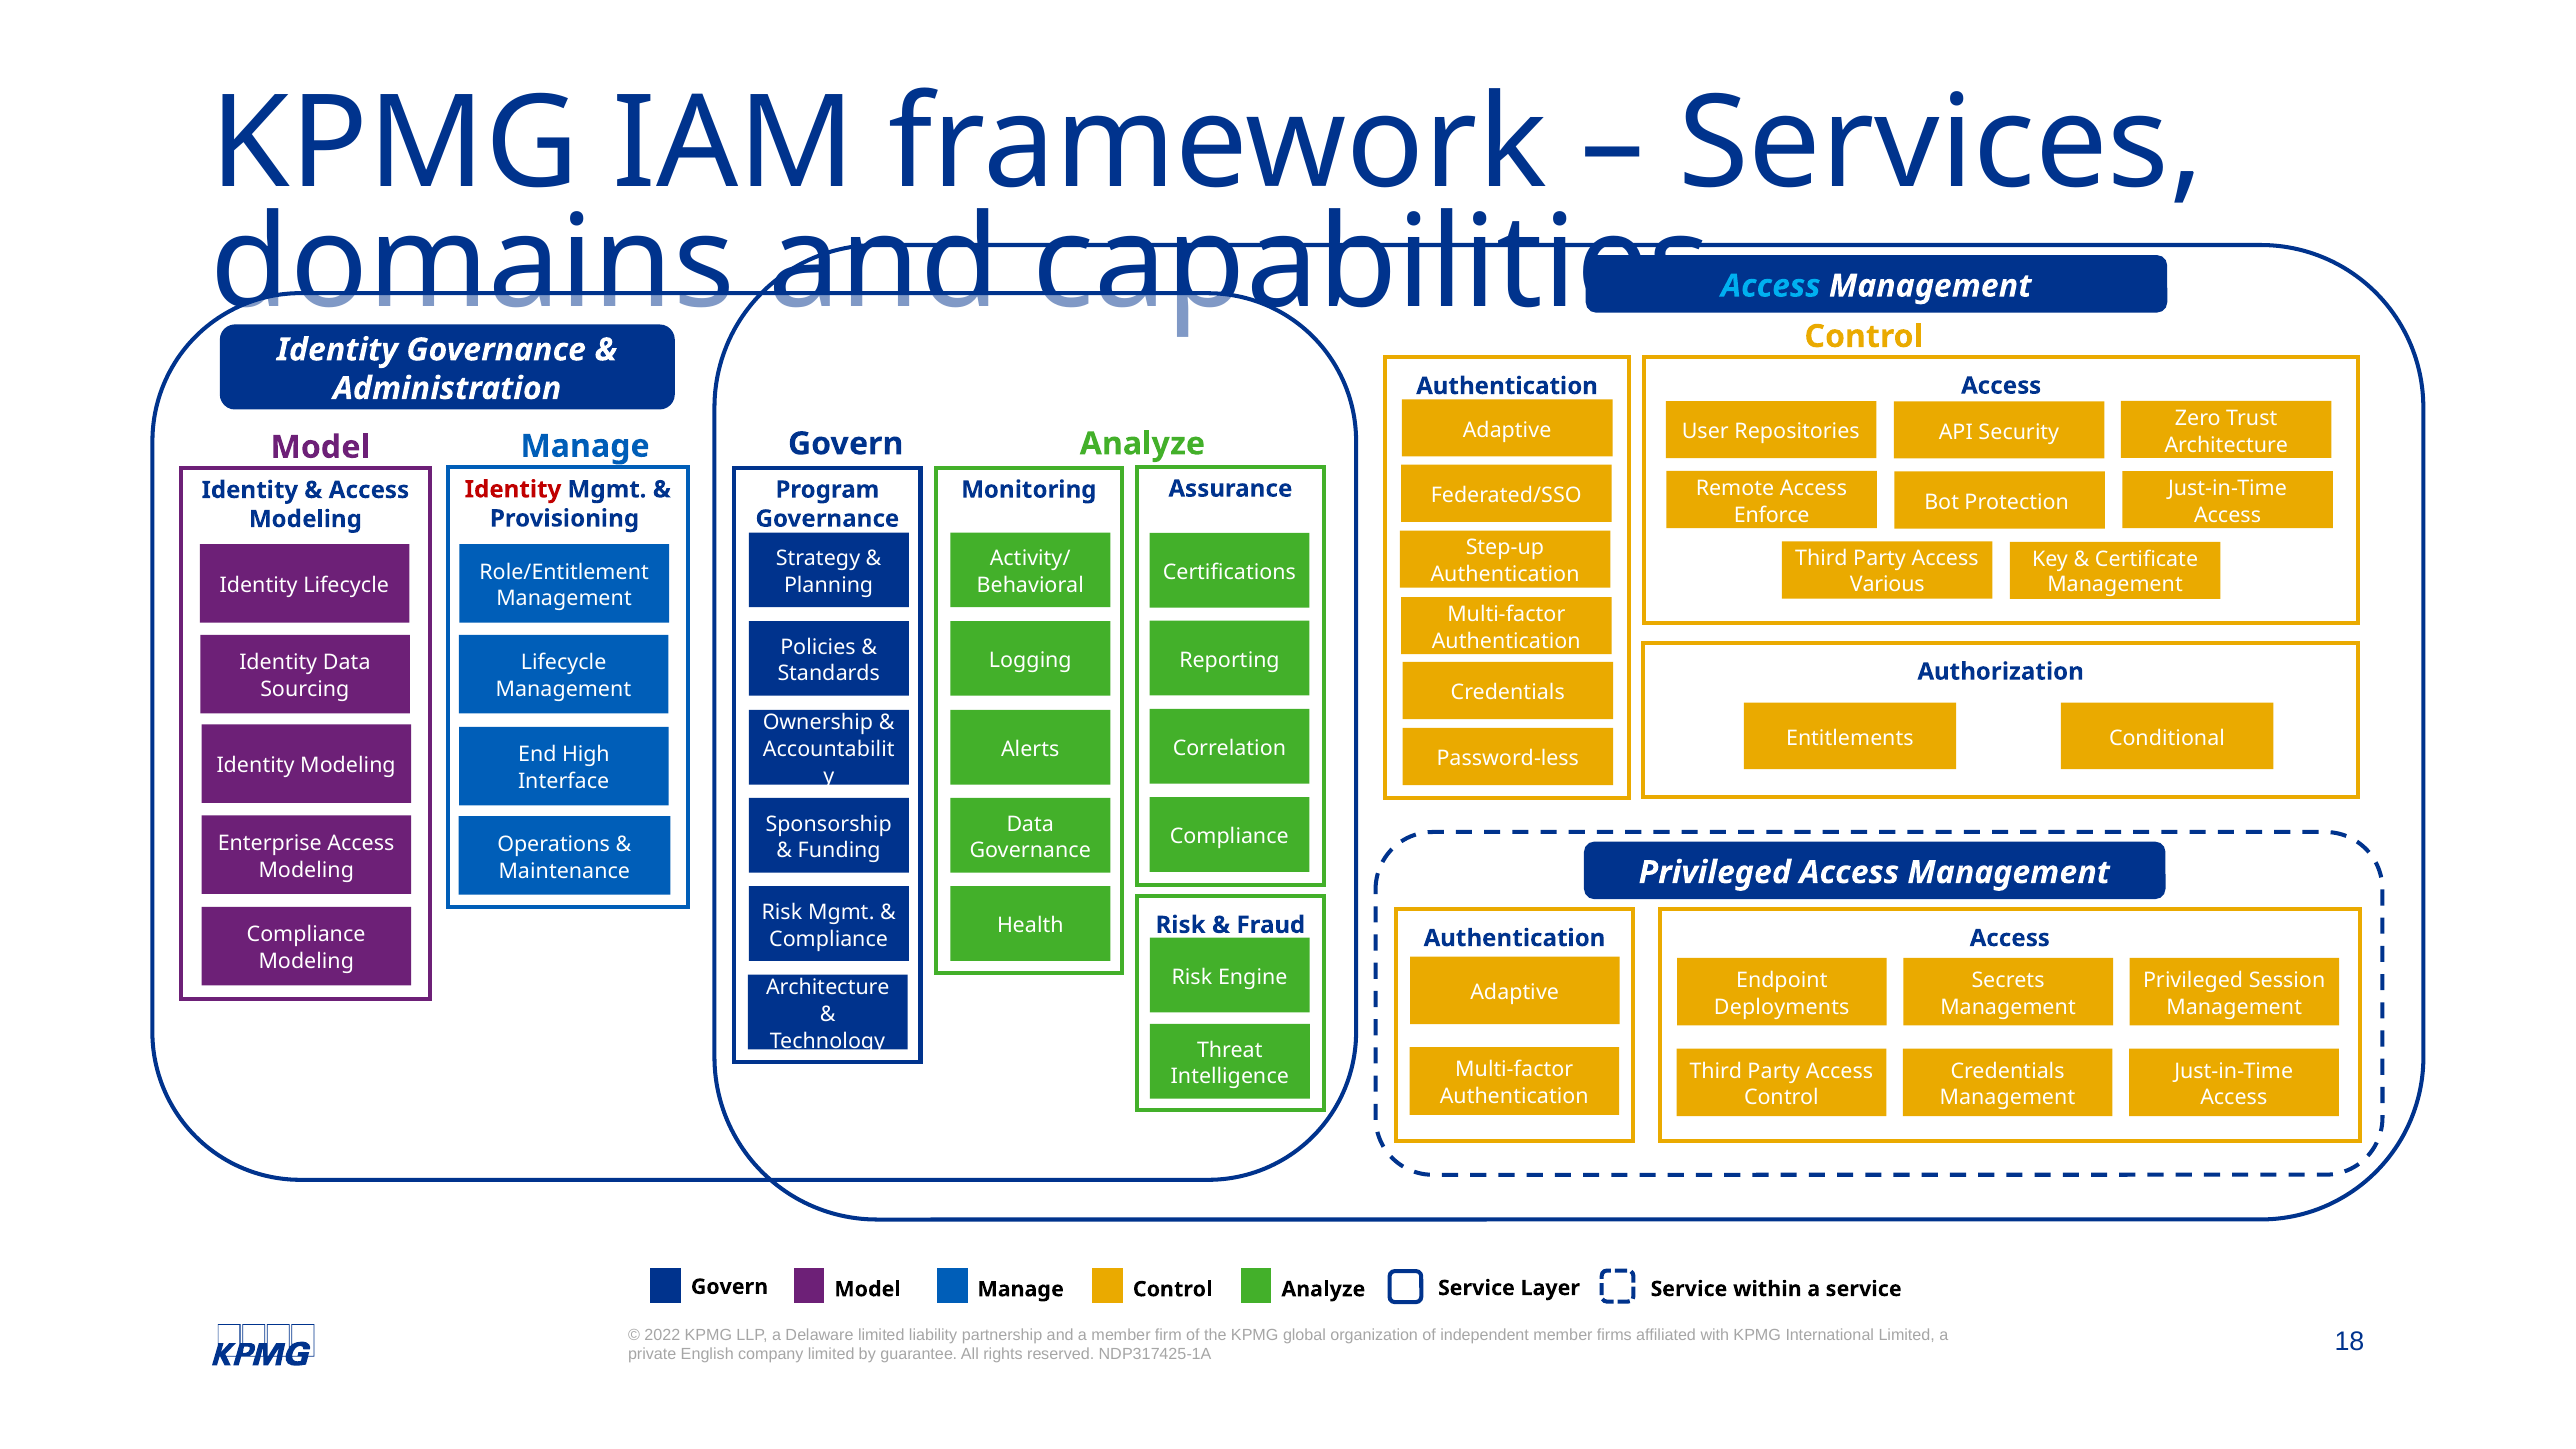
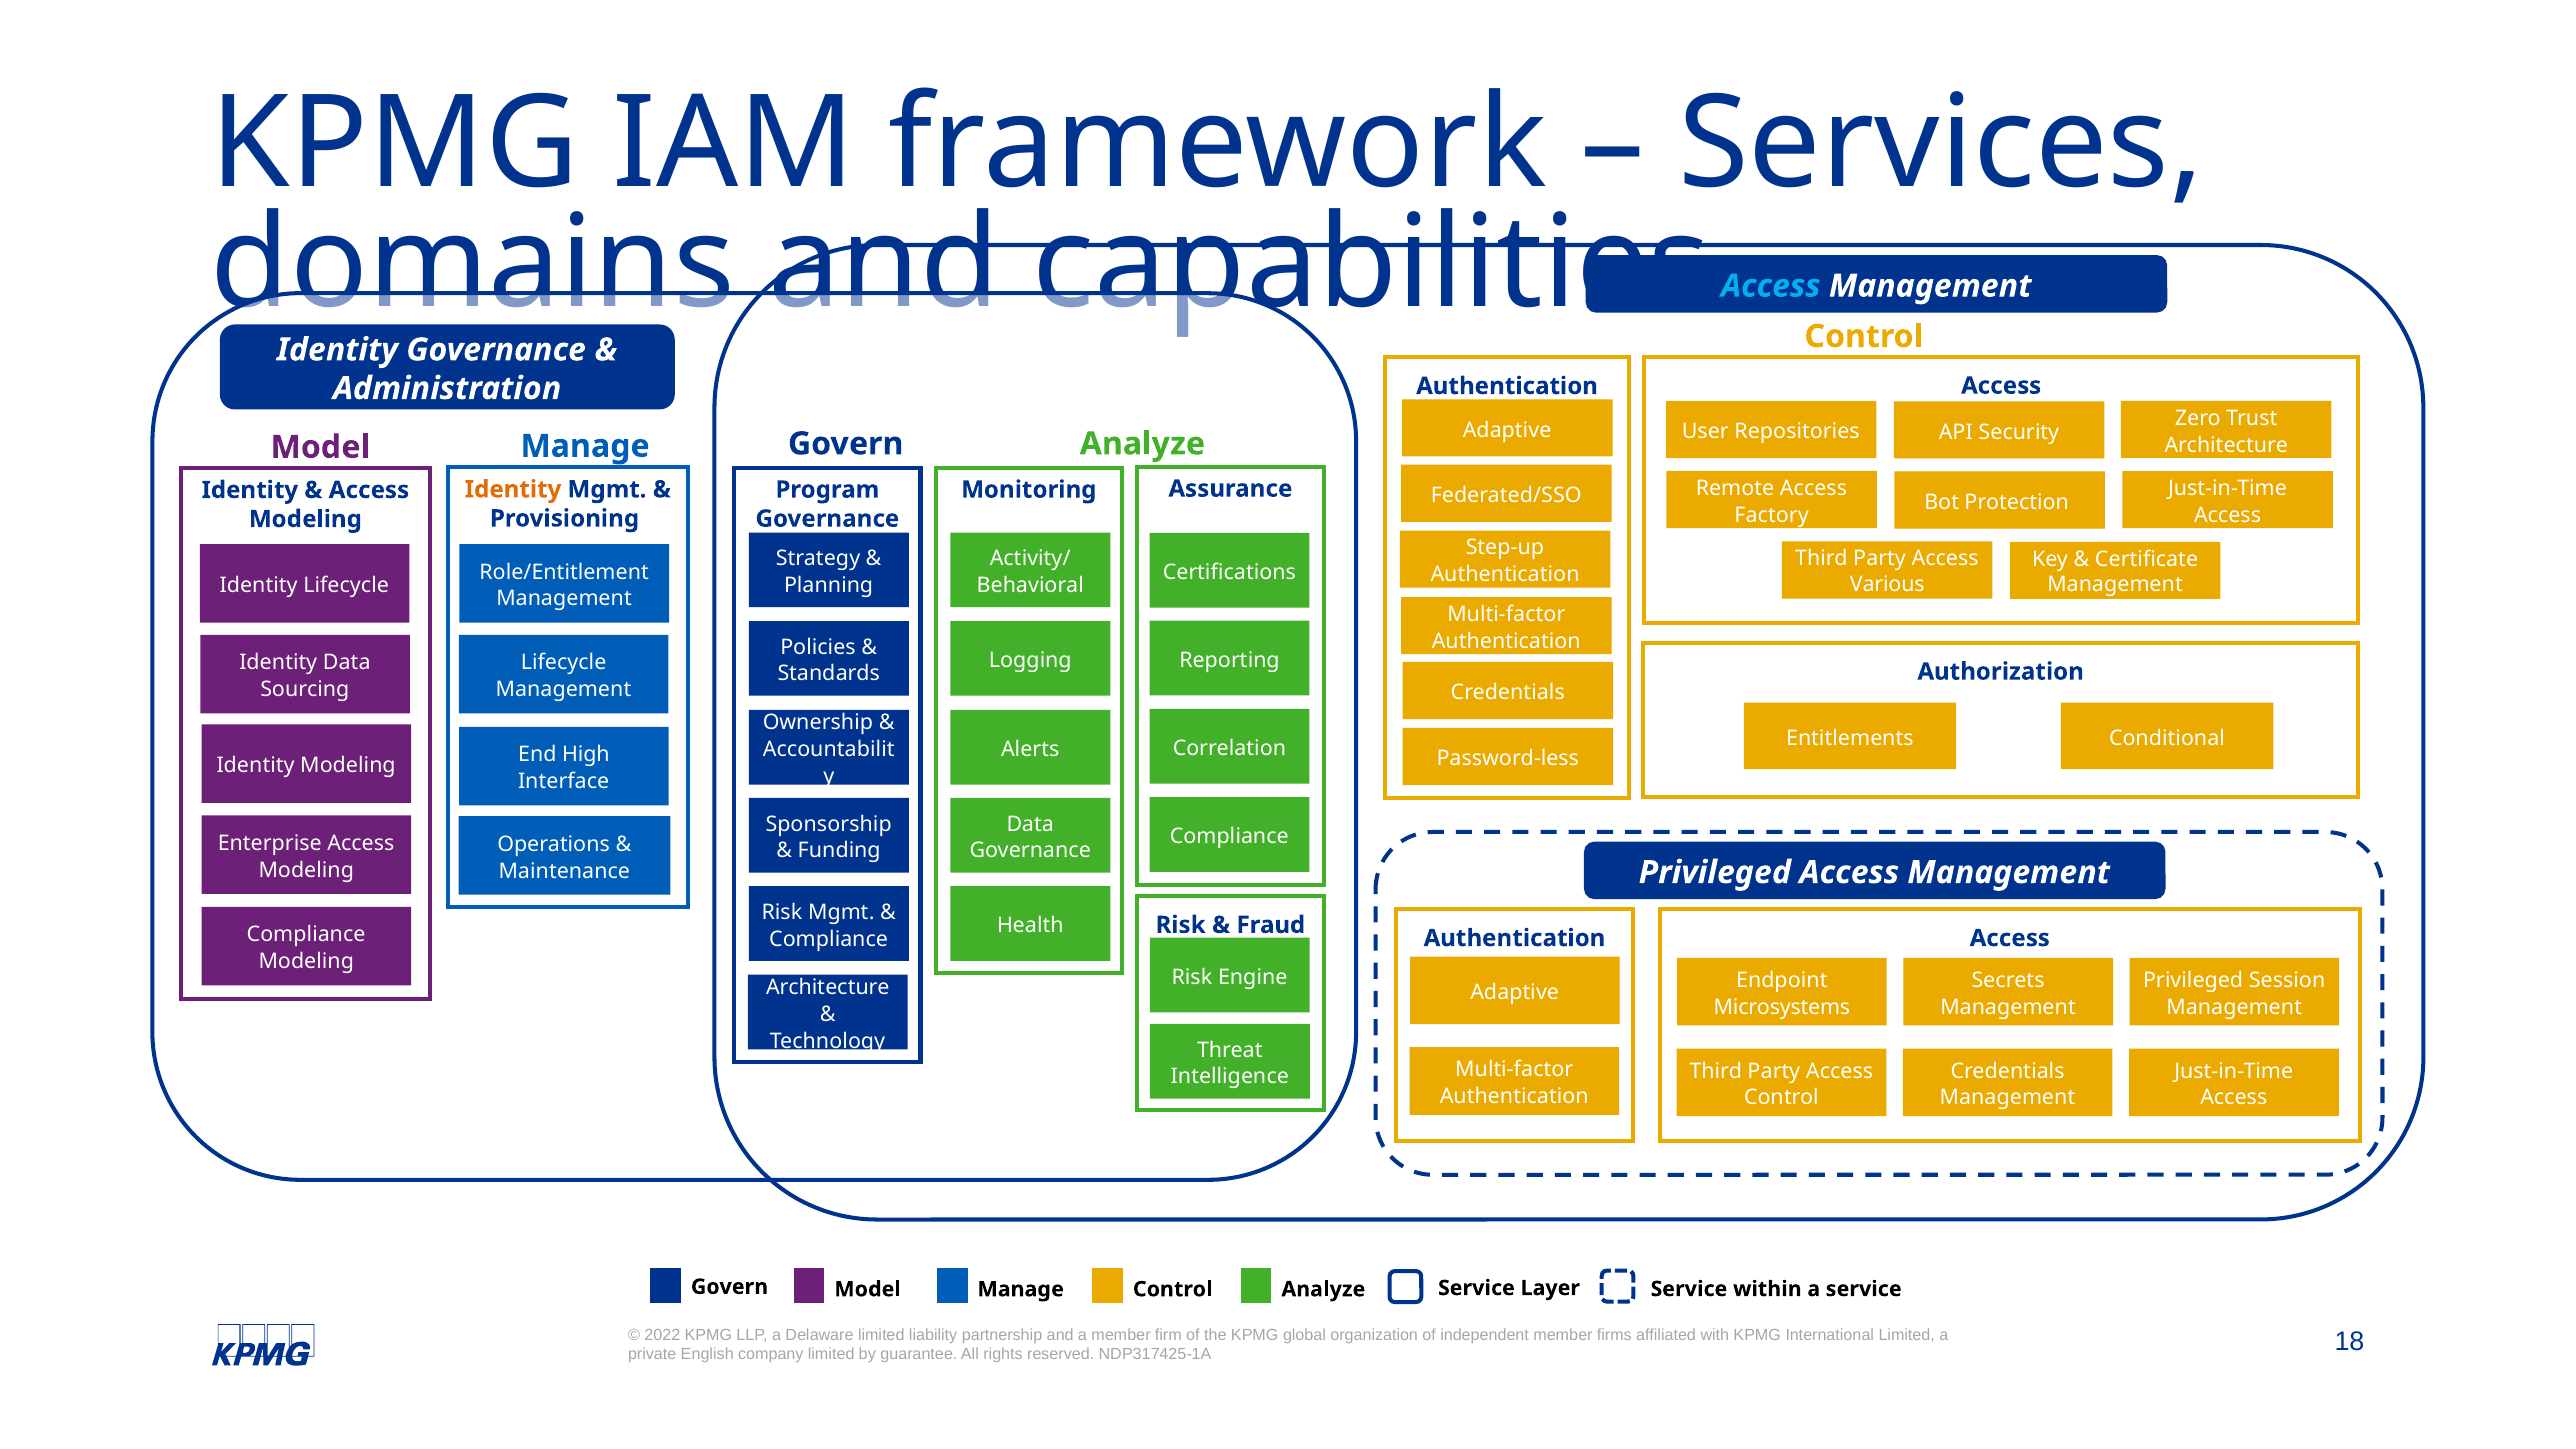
Identity colour: red -> orange (513, 489)
Enforce: Enforce -> Factory (1772, 515)
Deployments: Deployments -> Microsystems (1782, 1007)
